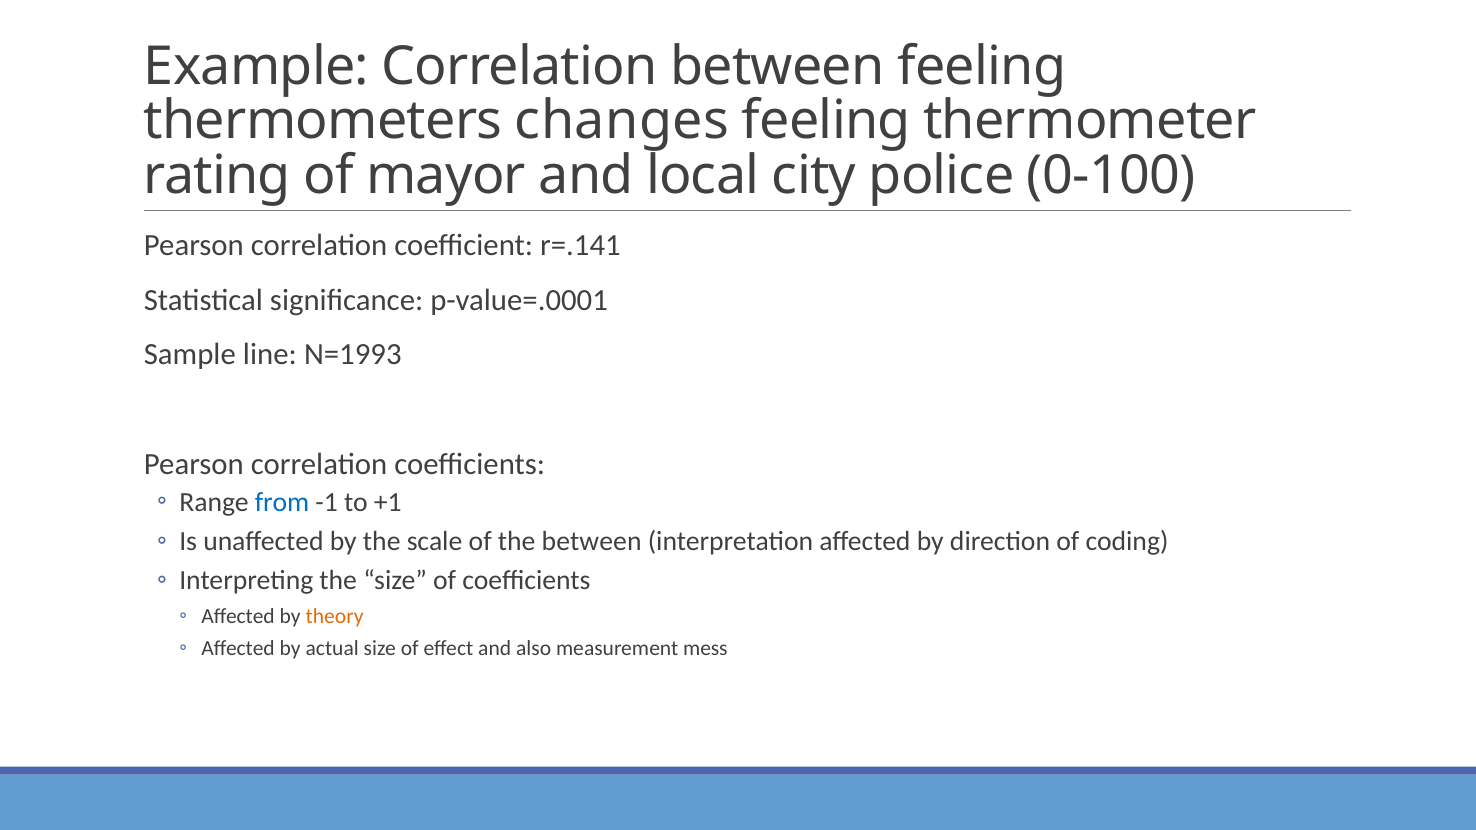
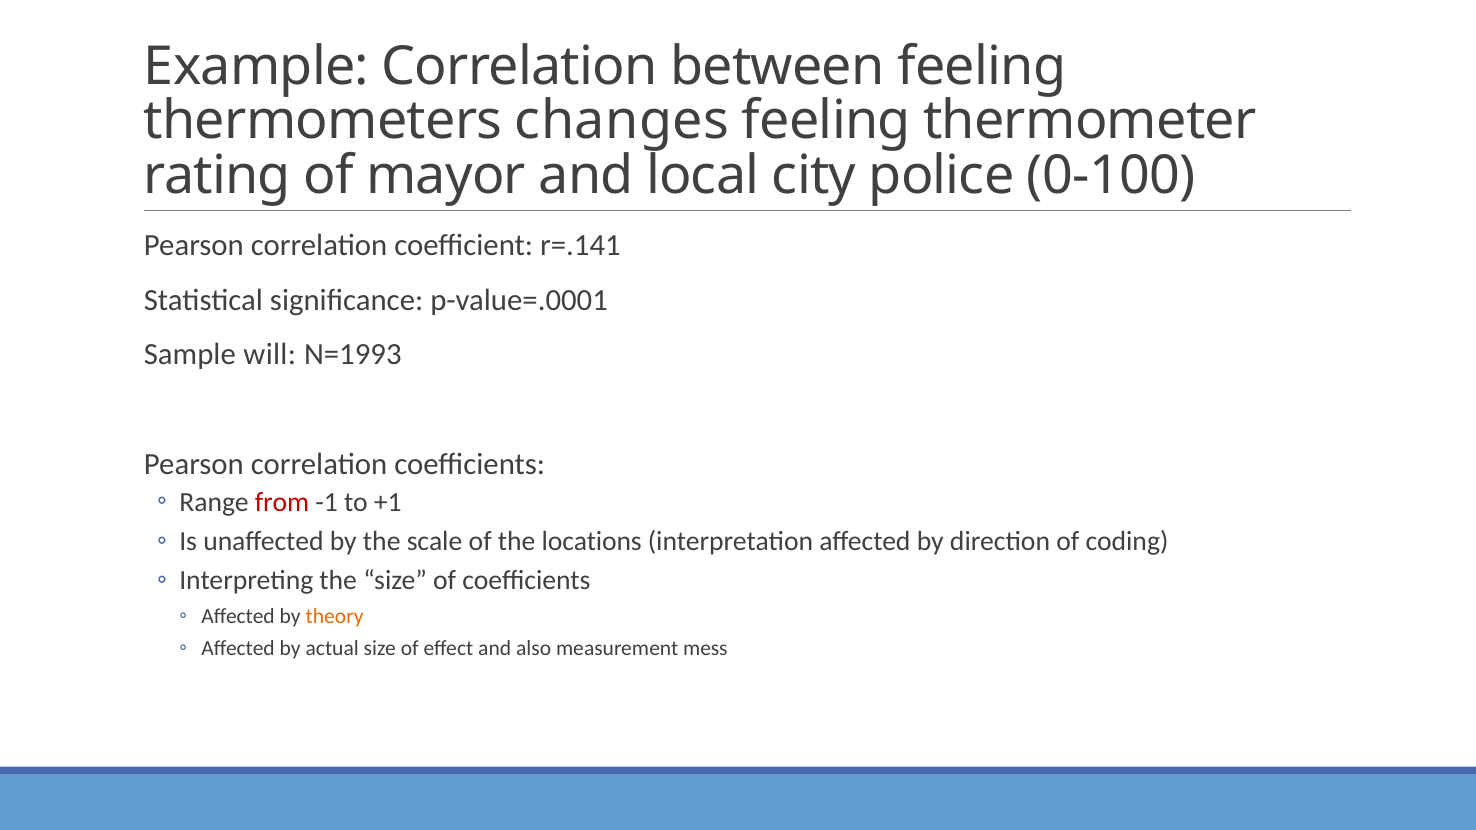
line: line -> will (270, 355)
from colour: blue -> red (282, 502)
the between: between -> locations (592, 541)
